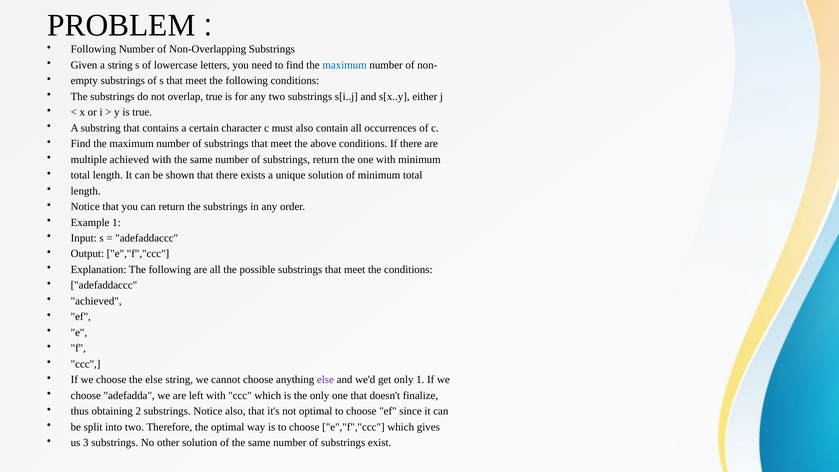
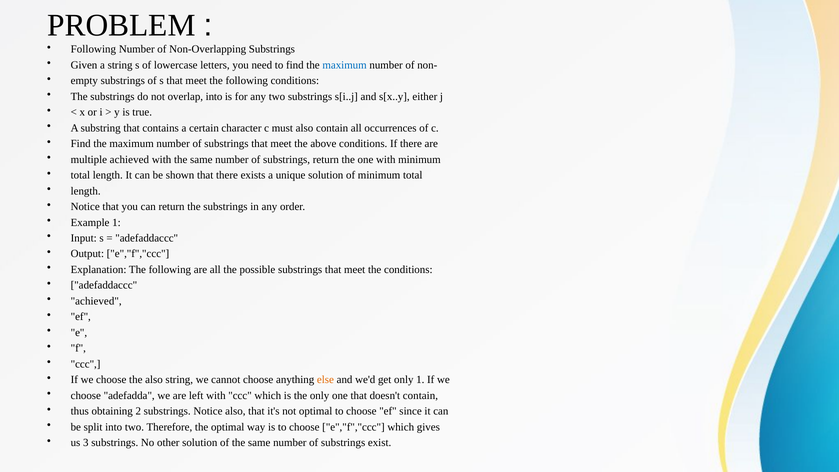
overlap true: true -> into (214, 97)
the else: else -> also (154, 380)
else colour: purple -> orange (325, 380)
doesn't finalize: finalize -> contain (420, 395)
